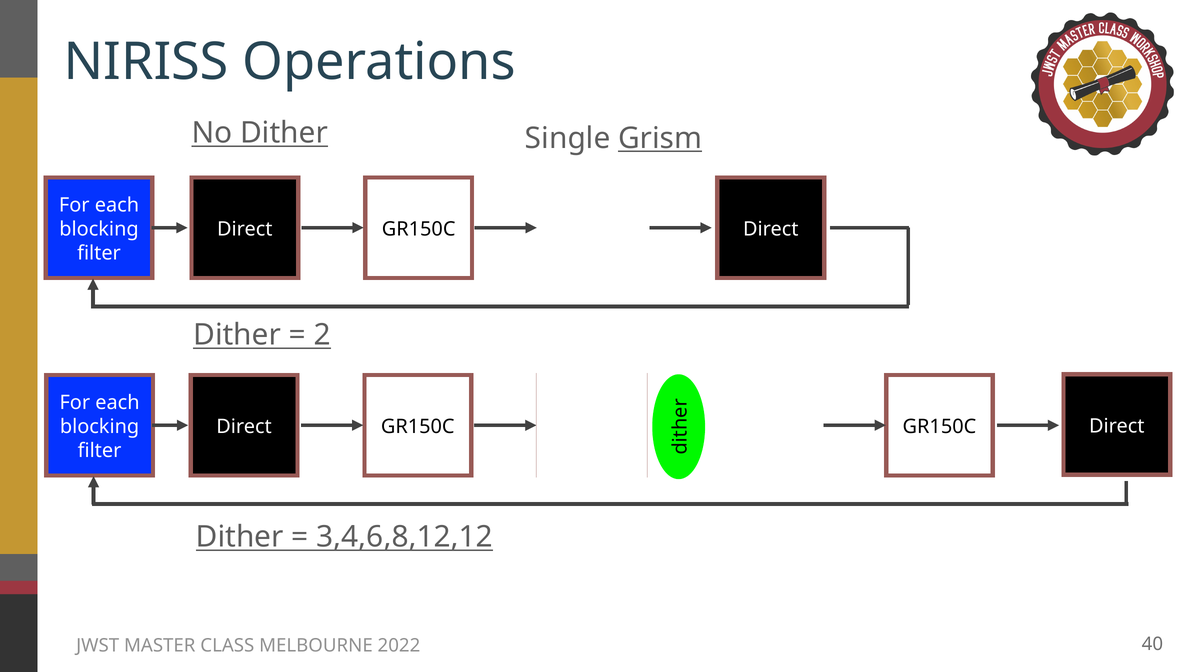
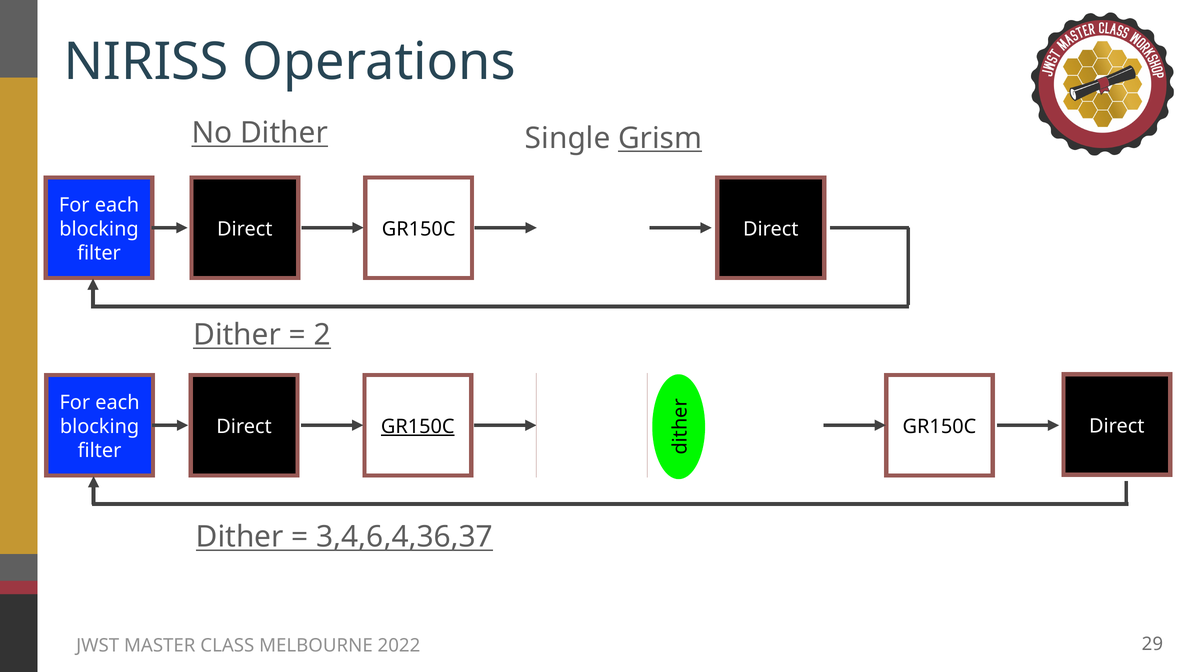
GR150C underline: none -> present (418, 427)
3,4,6,8,12,12: 3,4,6,8,12,12 -> 3,4,6,4,36,37 (405, 537)
40: 40 -> 29 (1152, 644)
